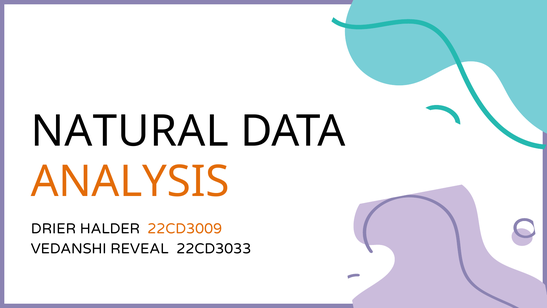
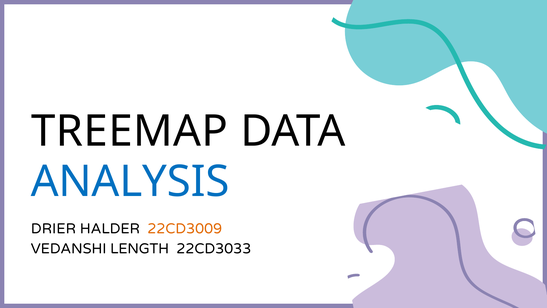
NATURAL: NATURAL -> TREEMAP (130, 131)
ANALYSIS colour: orange -> blue (130, 181)
REVEAL: REVEAL -> LENGTH (140, 249)
